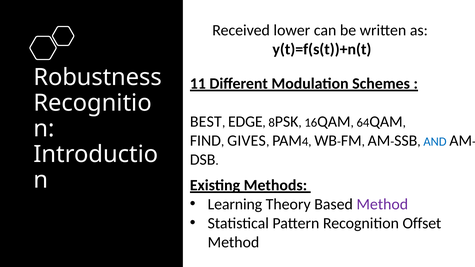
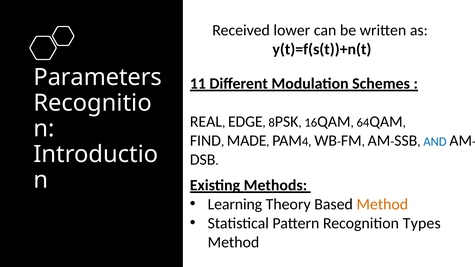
Robustness: Robustness -> Parameters (98, 77)
BEST: BEST -> REAL (206, 122)
GIVES: GIVES -> MADE (247, 141)
Method colour: purple -> orange (382, 204)
Offset: Offset -> Types (422, 223)
